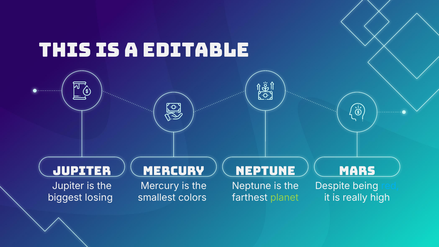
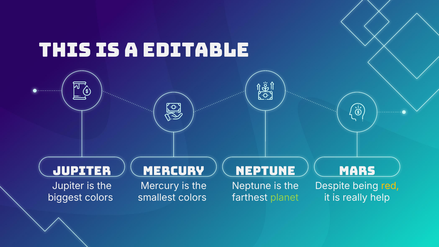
red colour: light blue -> yellow (390, 186)
biggest losing: losing -> colors (99, 197)
high: high -> help (380, 197)
